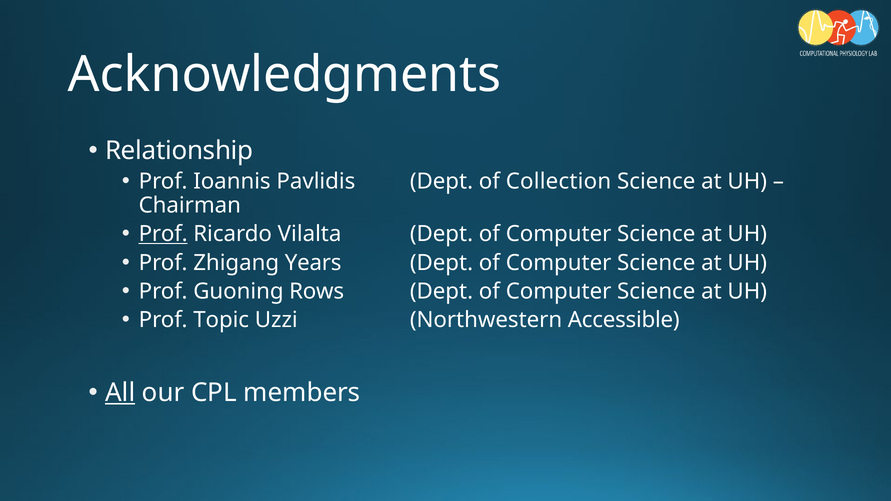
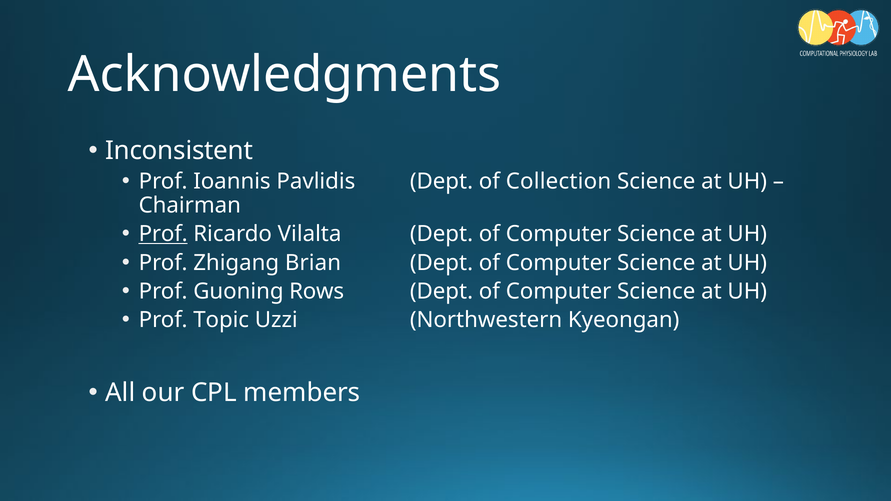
Relationship: Relationship -> Inconsistent (179, 151)
Years: Years -> Brian (313, 263)
Accessible: Accessible -> Kyeongan (624, 320)
All underline: present -> none (120, 393)
